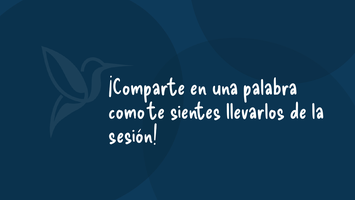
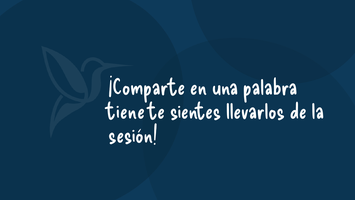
como: como -> tiene (127, 111)
